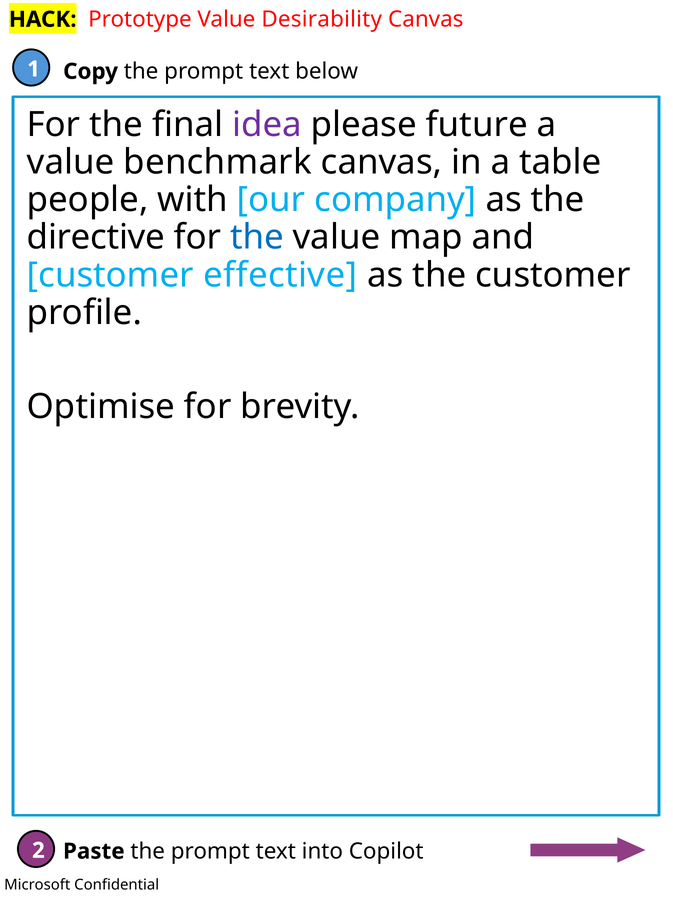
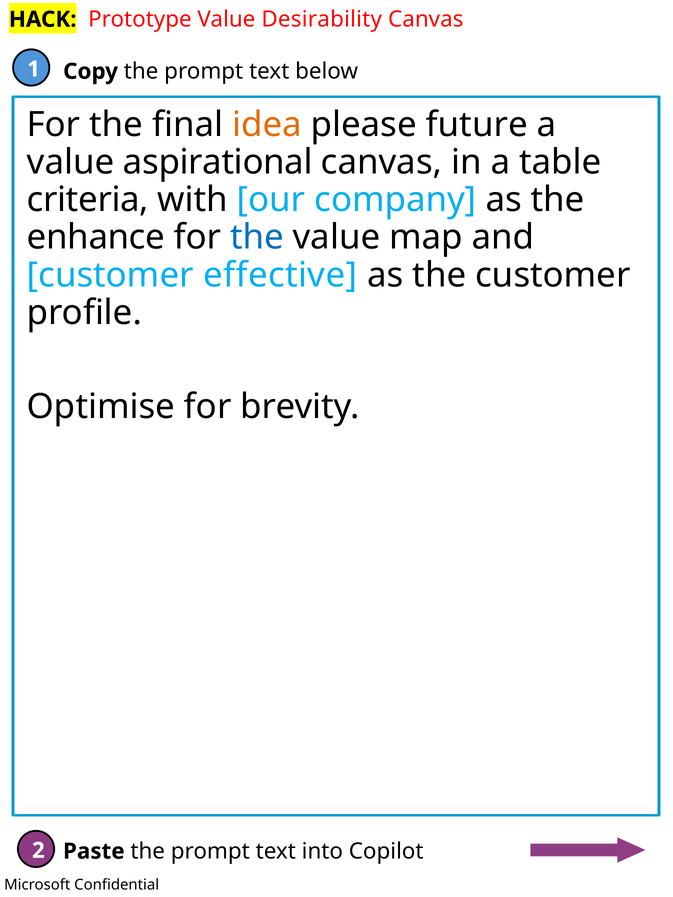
idea colour: purple -> orange (267, 125)
benchmark: benchmark -> aspirational (218, 162)
people: people -> criteria (88, 200)
directive: directive -> enhance (96, 238)
